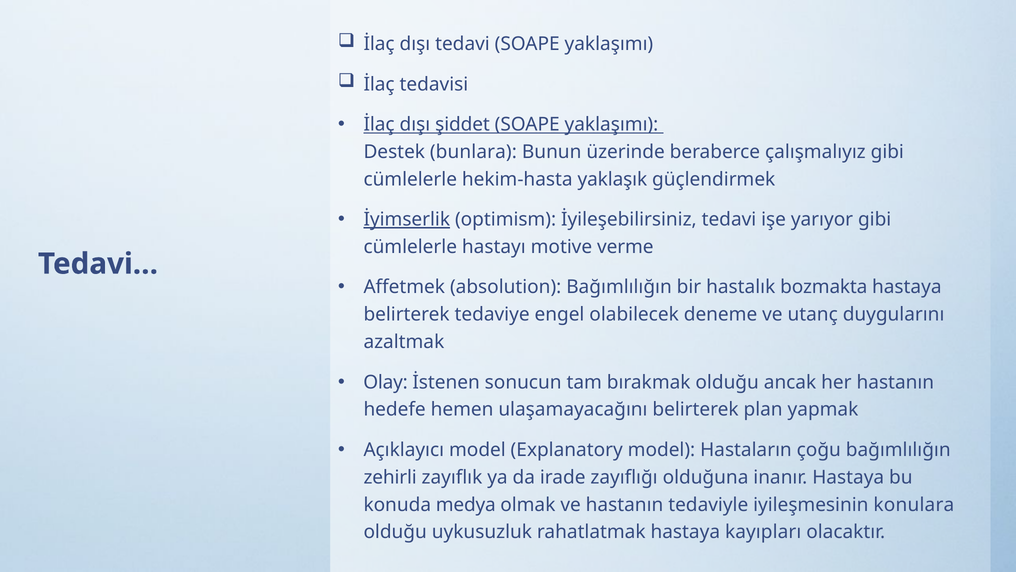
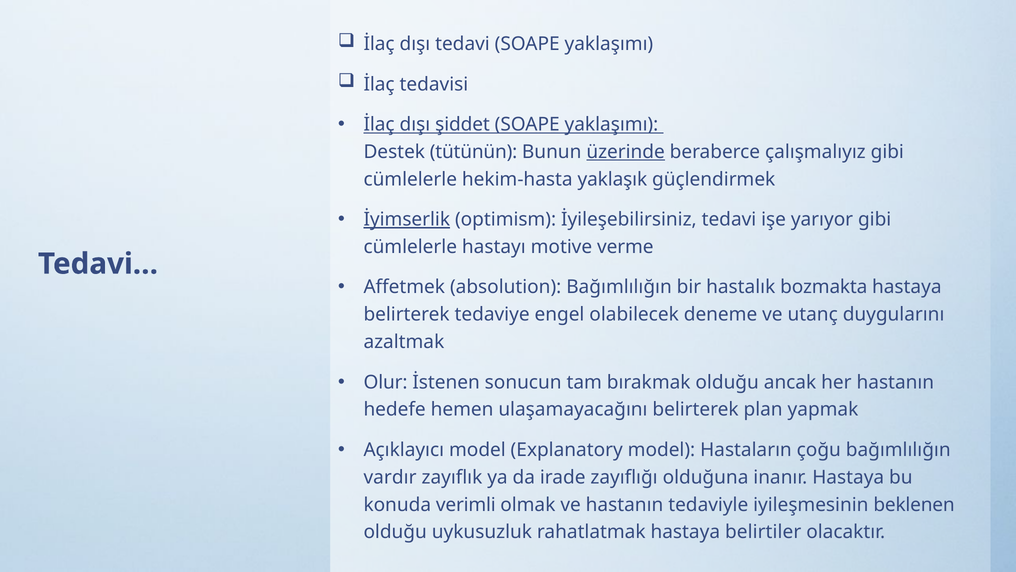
bunlara: bunlara -> tütünün (474, 152)
üzerinde underline: none -> present (626, 152)
Olay: Olay -> Olur (386, 382)
zehirli: zehirli -> vardır (390, 477)
medya: medya -> verimli (466, 504)
konulara: konulara -> beklenen (914, 504)
kayıpları: kayıpları -> belirtiler (763, 532)
